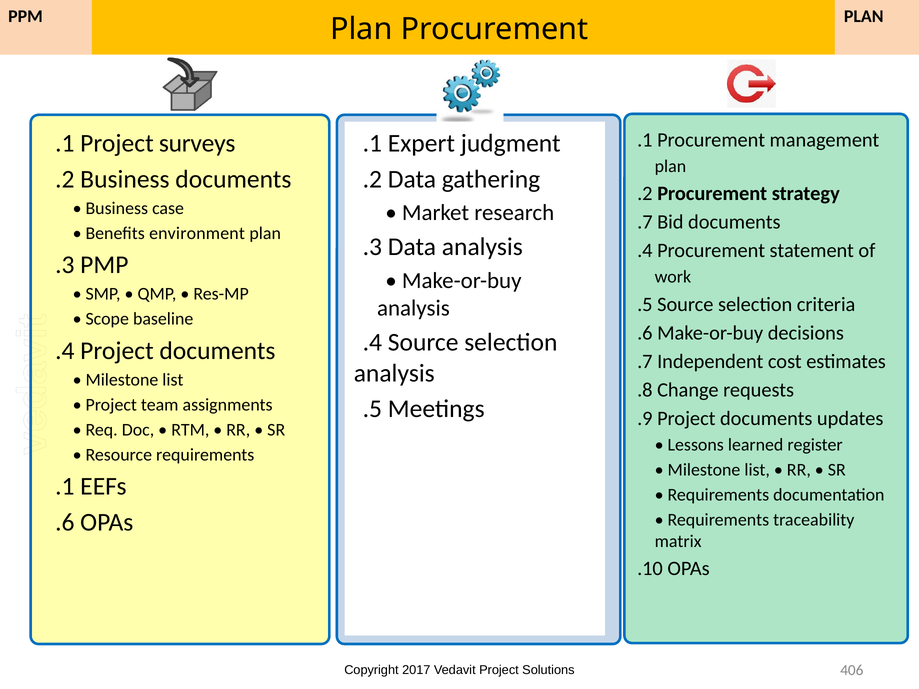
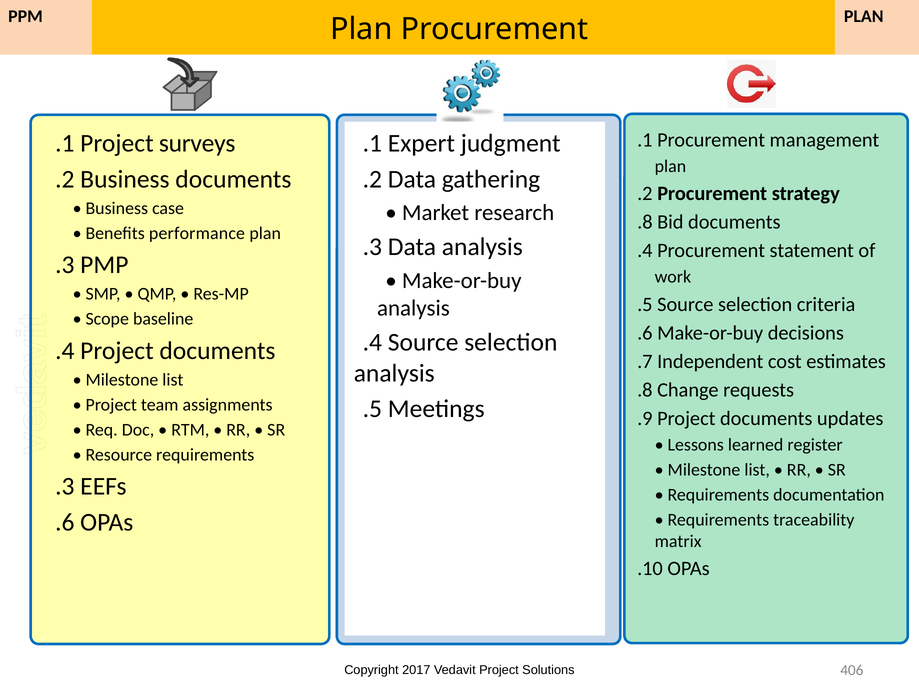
.7: .7 -> .8 (645, 222)
environment: environment -> performance (197, 233)
.1: .1 -> .3 (65, 487)
